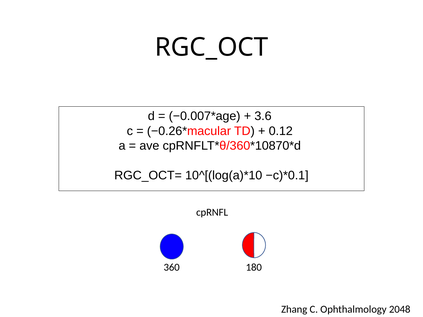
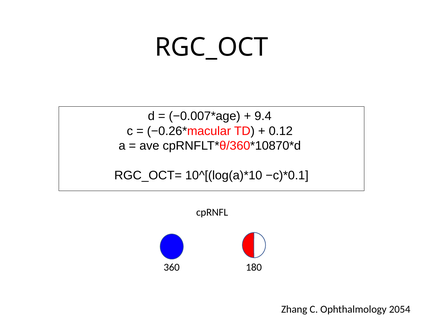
3.6: 3.6 -> 9.4 (263, 116)
2048: 2048 -> 2054 (400, 310)
